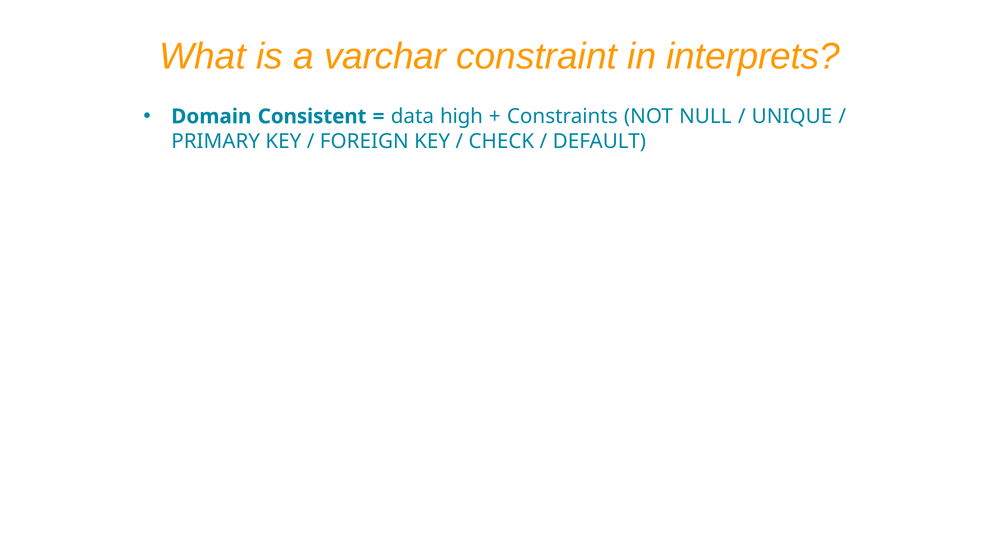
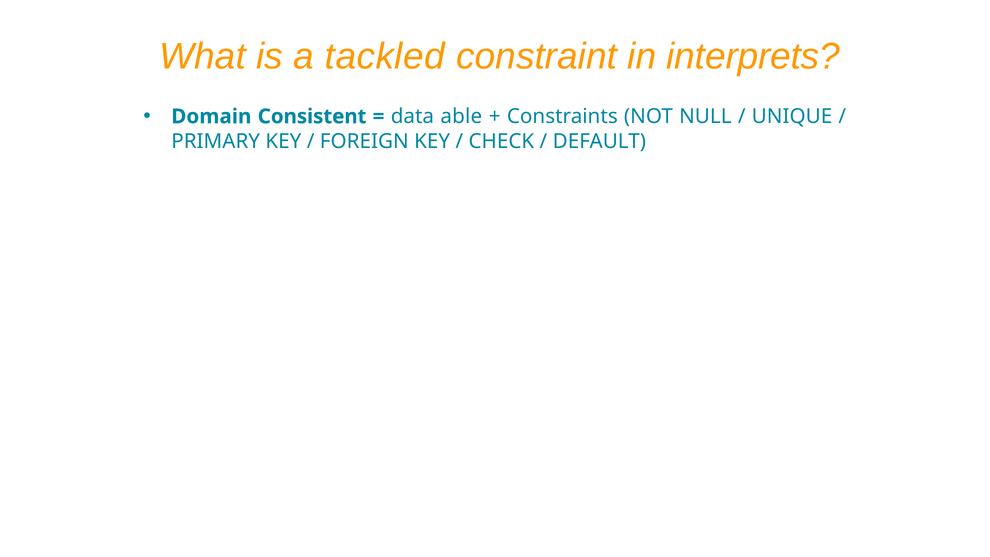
varchar: varchar -> tackled (385, 56)
high: high -> able (461, 116)
